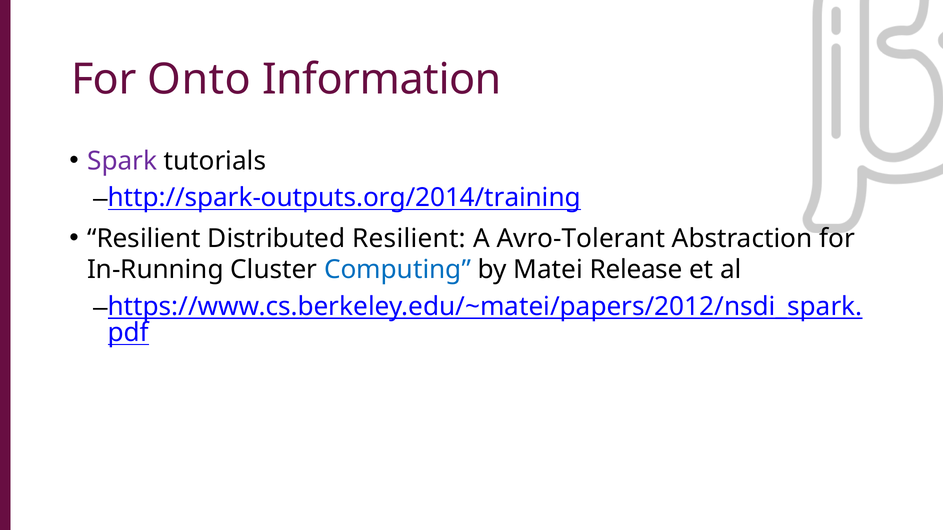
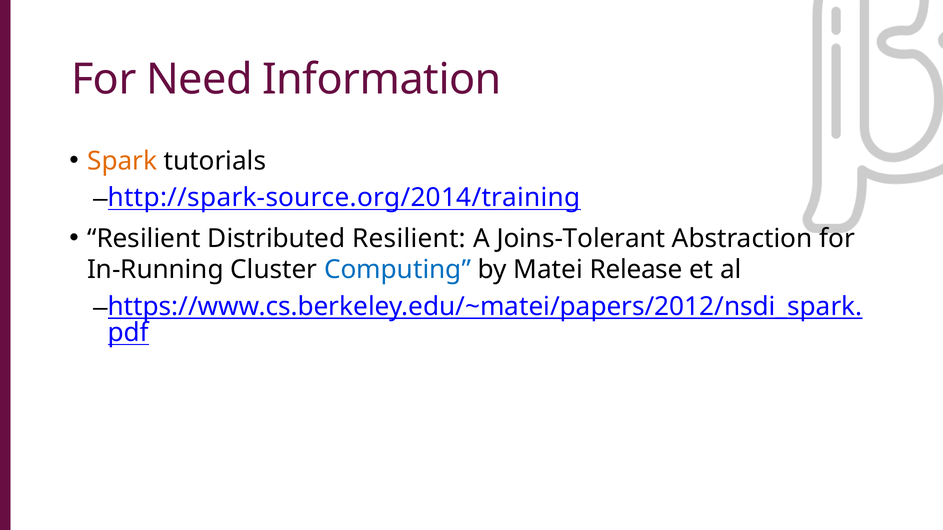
Onto: Onto -> Need (200, 80)
Spark colour: purple -> orange (122, 161)
http://spark-outputs.org/2014/training: http://spark-outputs.org/2014/training -> http://spark-source.org/2014/training (344, 198)
Avro-Tolerant: Avro-Tolerant -> Joins-Tolerant (581, 239)
